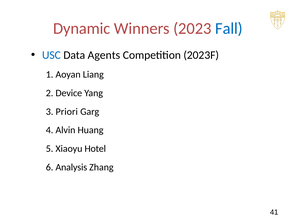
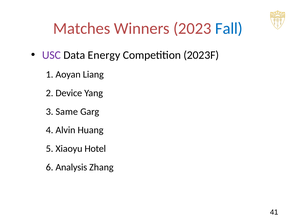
Dynamic: Dynamic -> Matches (82, 29)
USC colour: blue -> purple (52, 55)
Agents: Agents -> Energy (104, 55)
Priori: Priori -> Same (67, 112)
